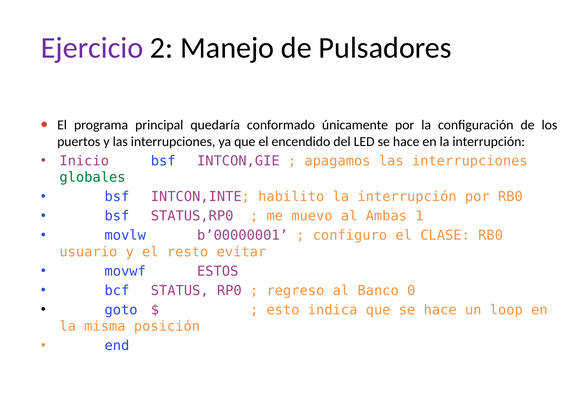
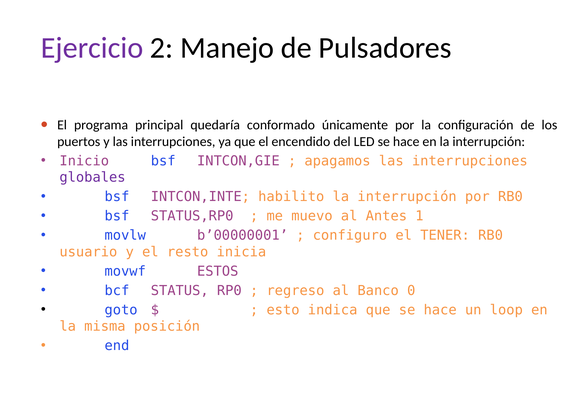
globales colour: green -> purple (93, 177)
Ambas: Ambas -> Antes (386, 216)
CLASE: CLASE -> TENER (445, 235)
evitar: evitar -> inicia (241, 252)
